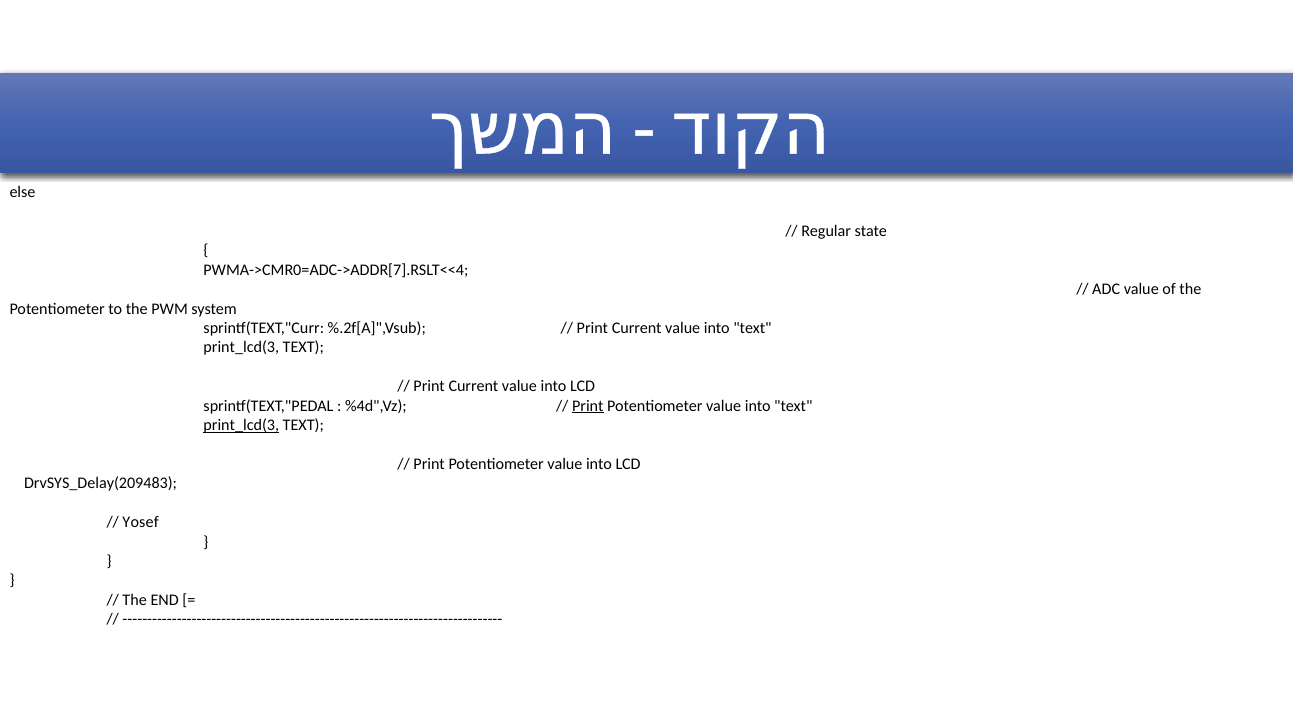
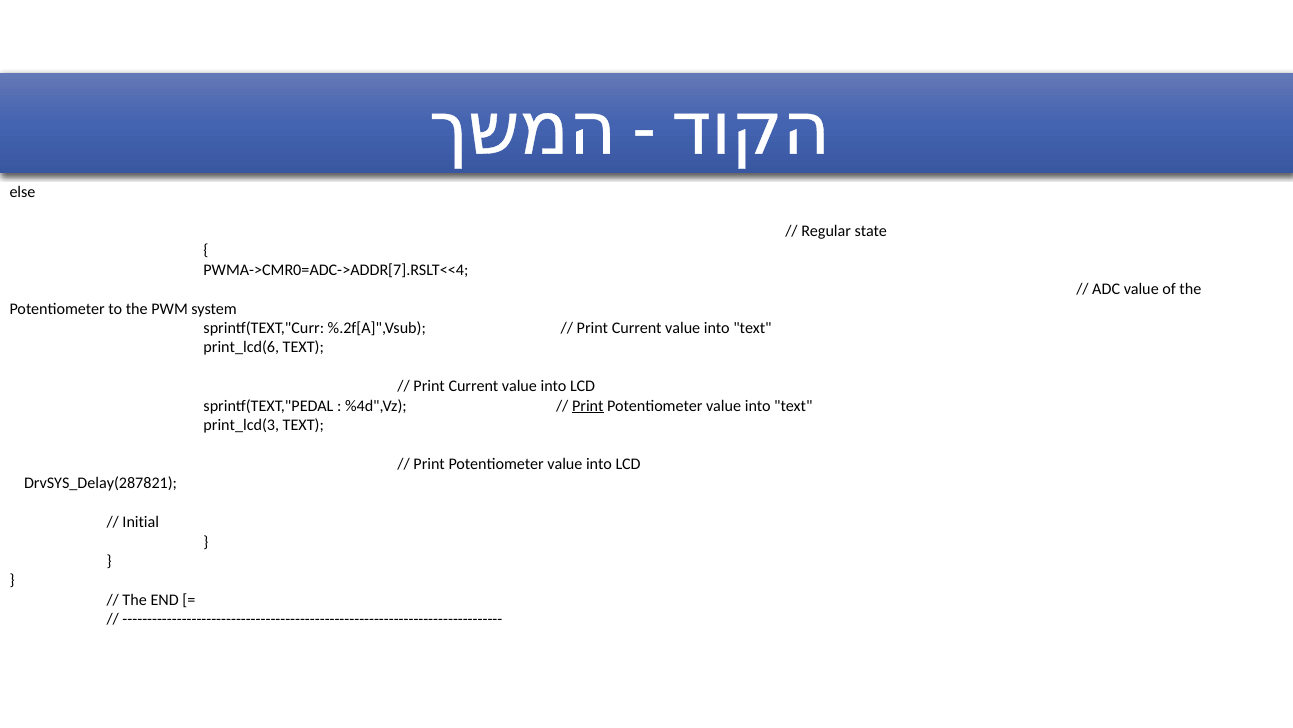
print_lcd(3: print_lcd(3 -> print_lcd(6 (241, 347)
print_lcd(3 underline: present -> none (241, 425)
DrvSYS_Delay(209483: DrvSYS_Delay(209483 -> DrvSYS_Delay(287821 (101, 483)
Yosef: Yosef -> Initial (141, 522)
